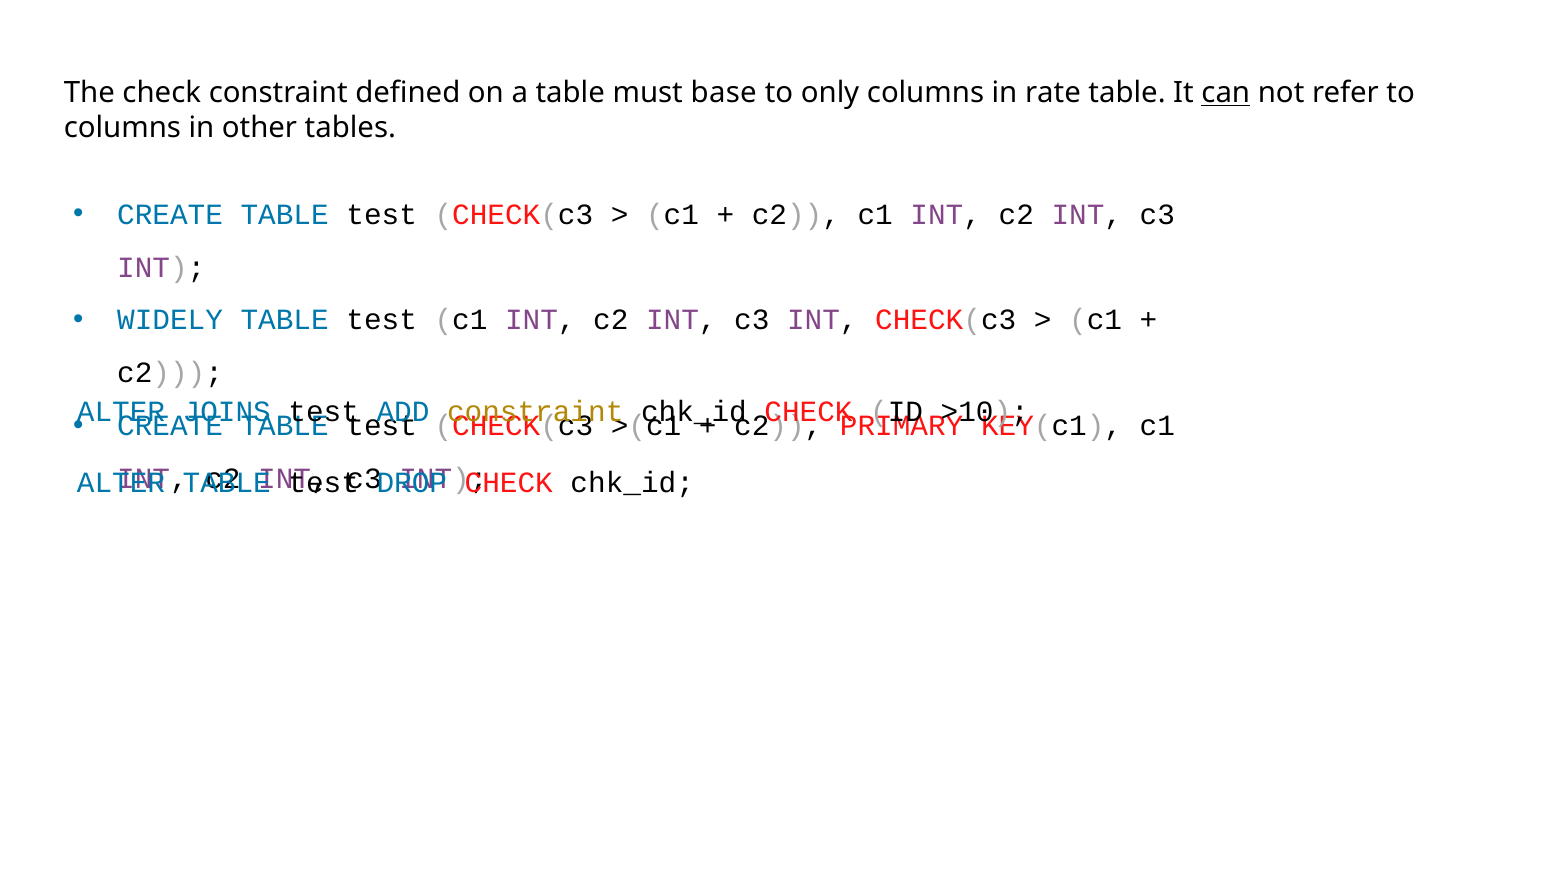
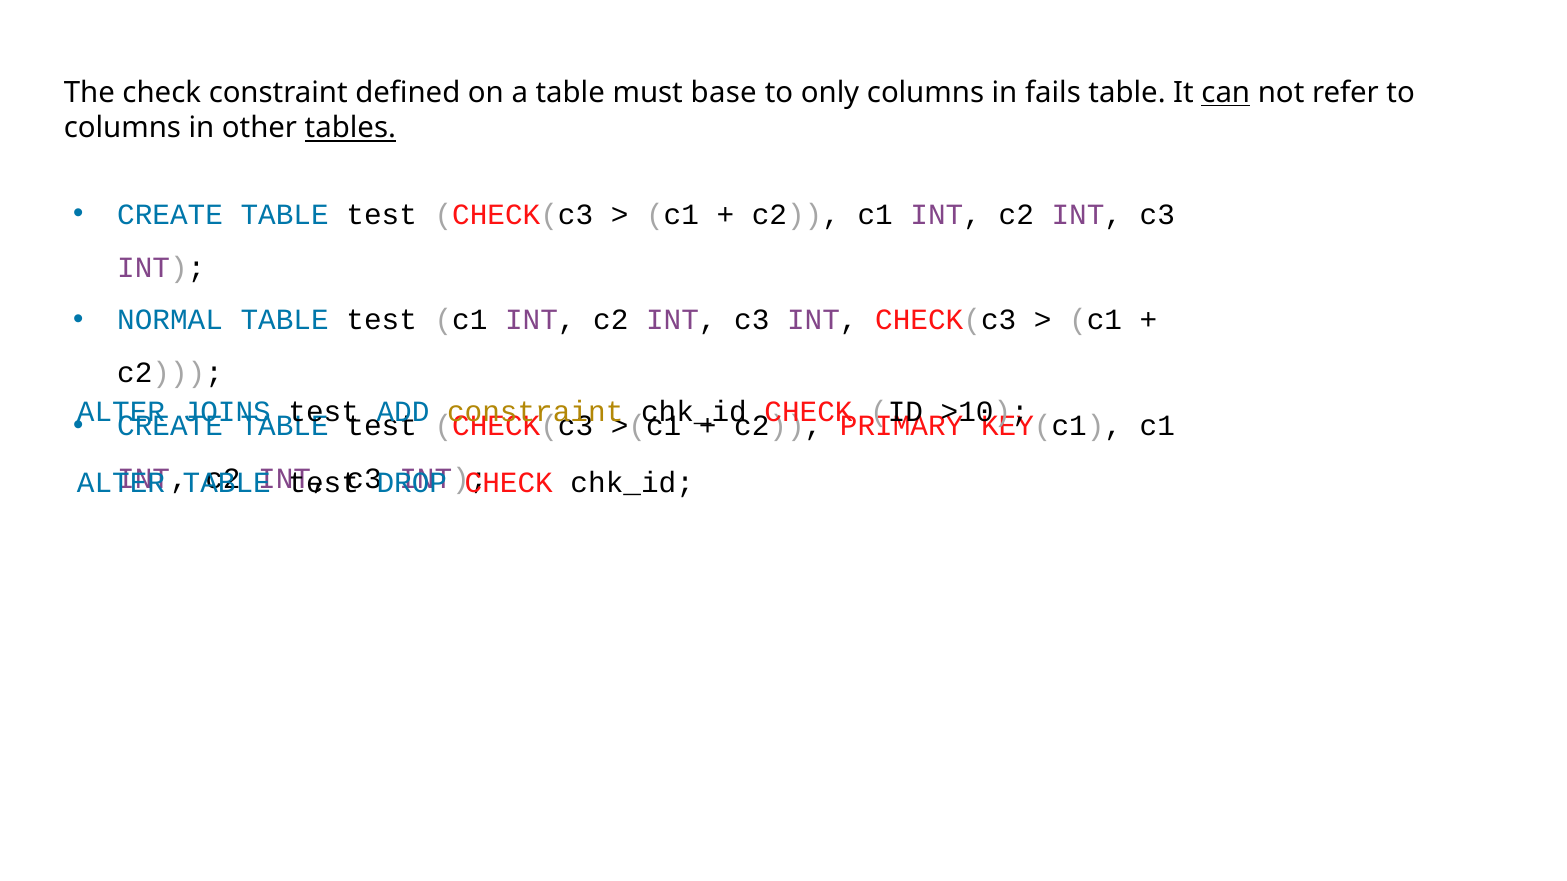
rate: rate -> fails (1053, 93)
tables underline: none -> present (350, 128)
WIDELY: WIDELY -> NORMAL (170, 320)
